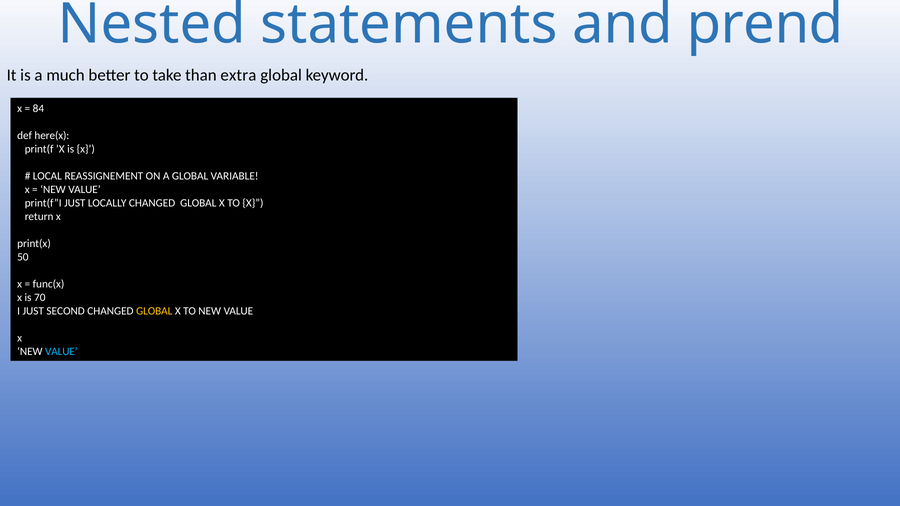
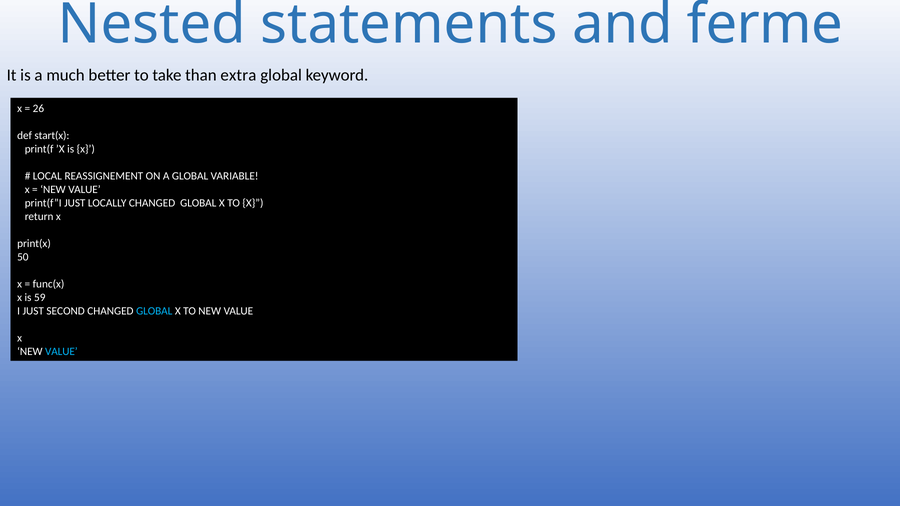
prend: prend -> ferme (765, 24)
84: 84 -> 26 (38, 109)
here(x: here(x -> start(x (52, 136)
70: 70 -> 59 (40, 298)
GLOBAL colour: yellow -> light blue (154, 311)
